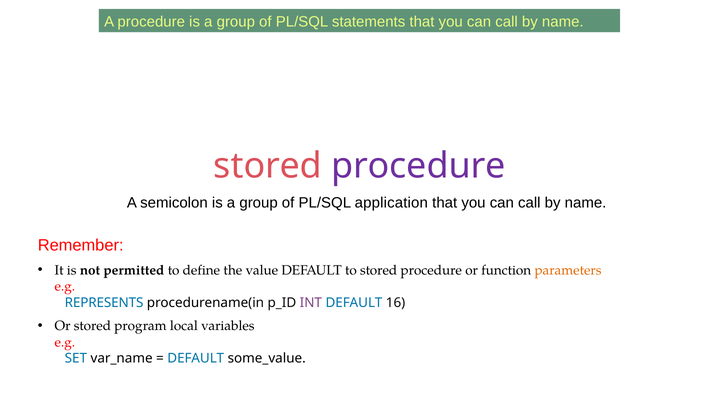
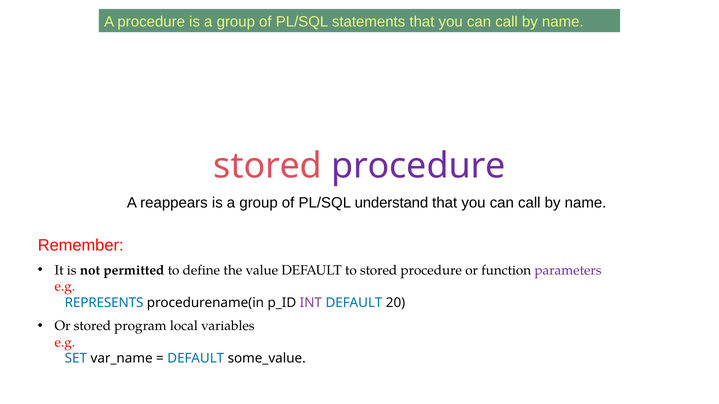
semicolon: semicolon -> reappears (174, 203)
application: application -> understand (391, 203)
parameters colour: orange -> purple (568, 271)
16: 16 -> 20 (396, 303)
